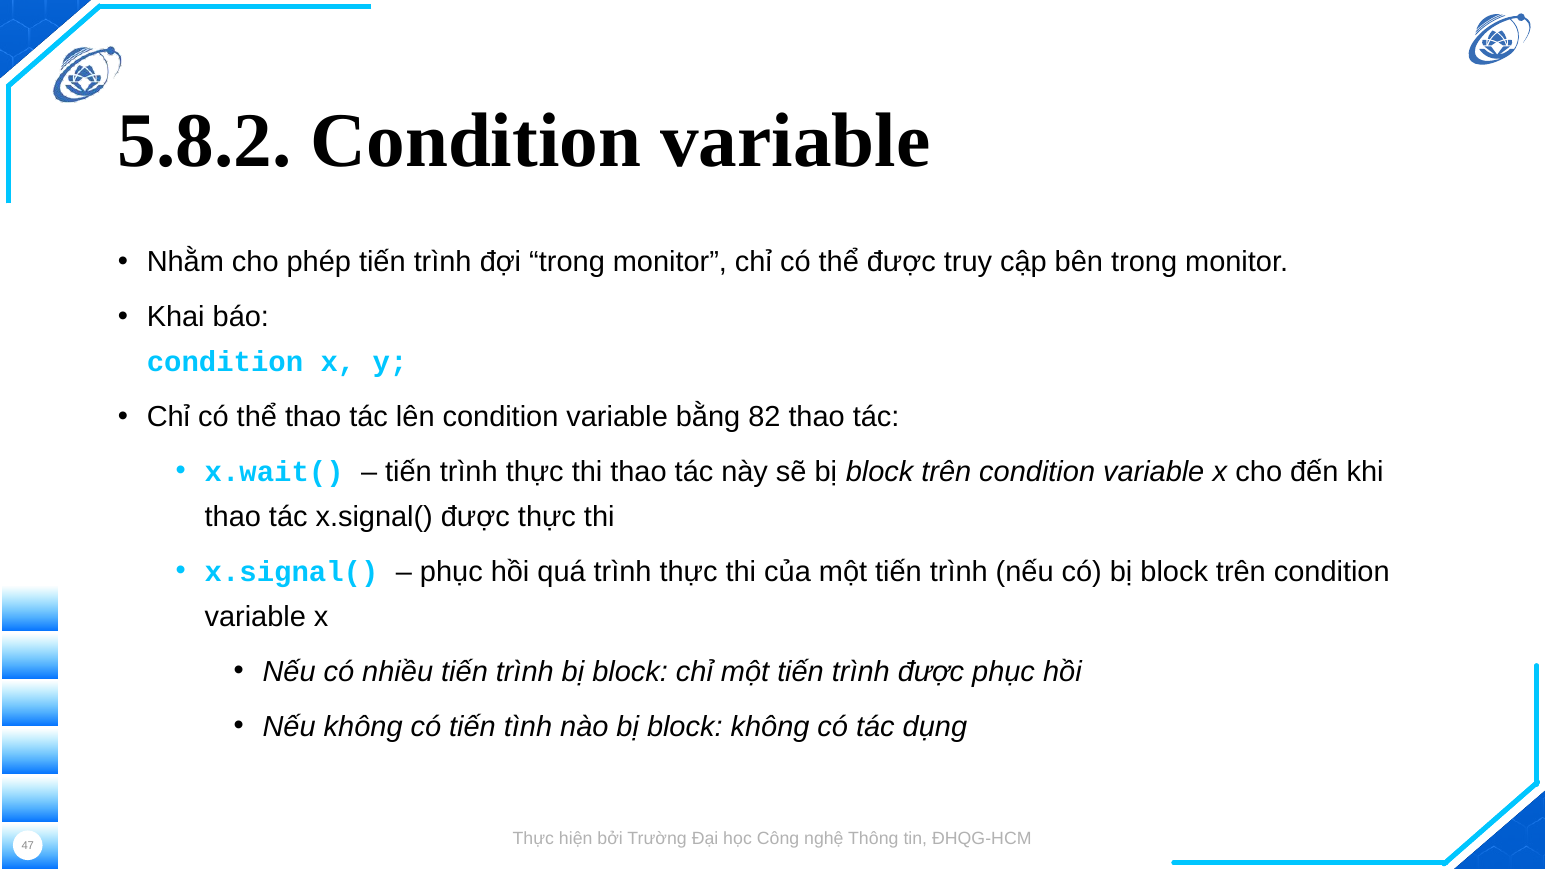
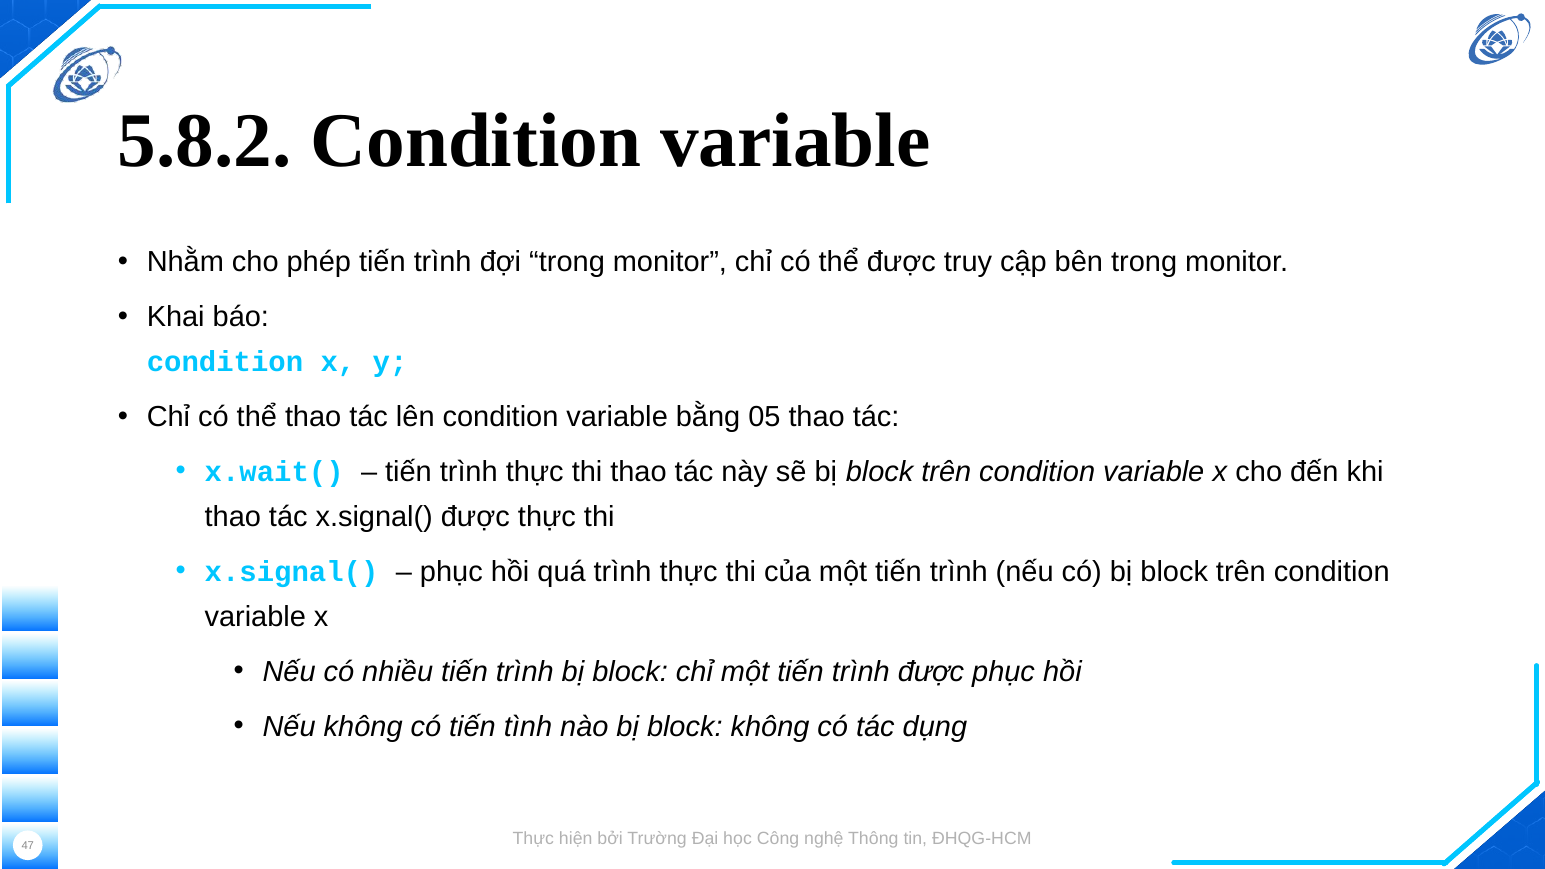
82: 82 -> 05 (764, 417)
